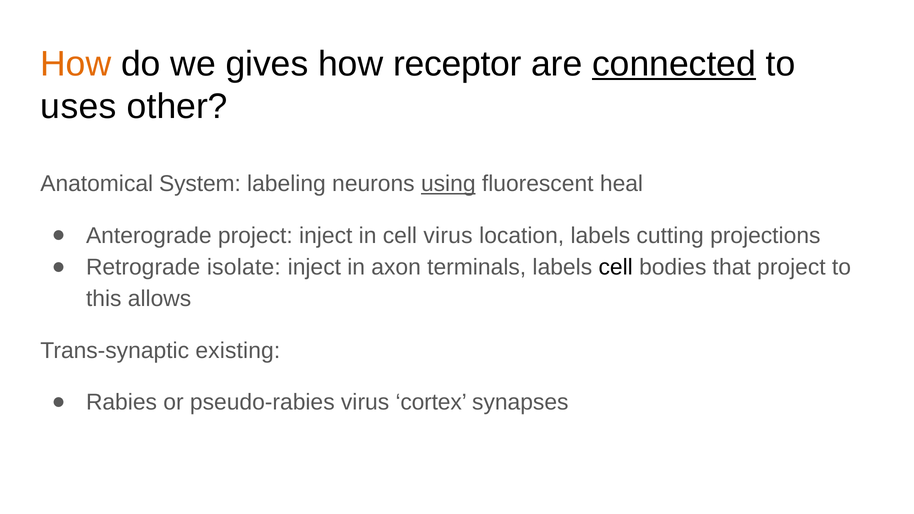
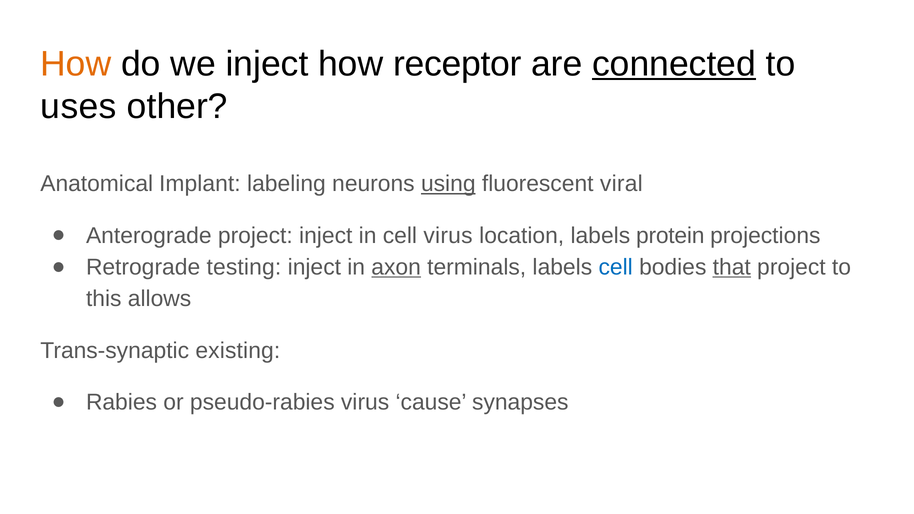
we gives: gives -> inject (267, 64)
System: System -> Implant (200, 184)
heal: heal -> viral (621, 184)
cutting: cutting -> protein (670, 236)
isolate: isolate -> testing (244, 267)
axon underline: none -> present (396, 267)
cell colour: black -> blue (616, 267)
that underline: none -> present (732, 267)
cortex: cortex -> cause (431, 402)
